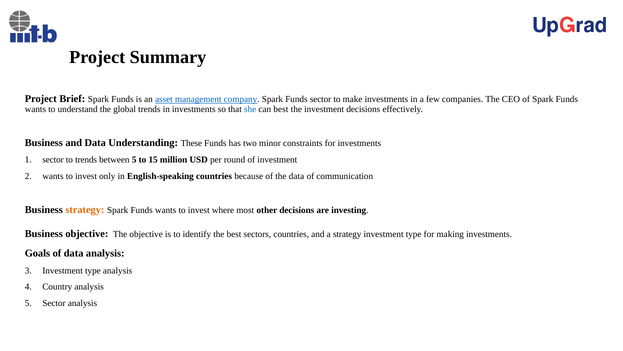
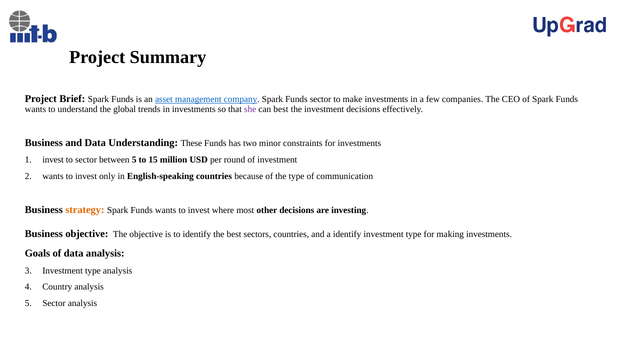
she colour: blue -> purple (250, 109)
sector: sector -> invest (53, 160)
to trends: trends -> sector (86, 160)
the data: data -> type (297, 176)
a strategy: strategy -> identify (347, 234)
